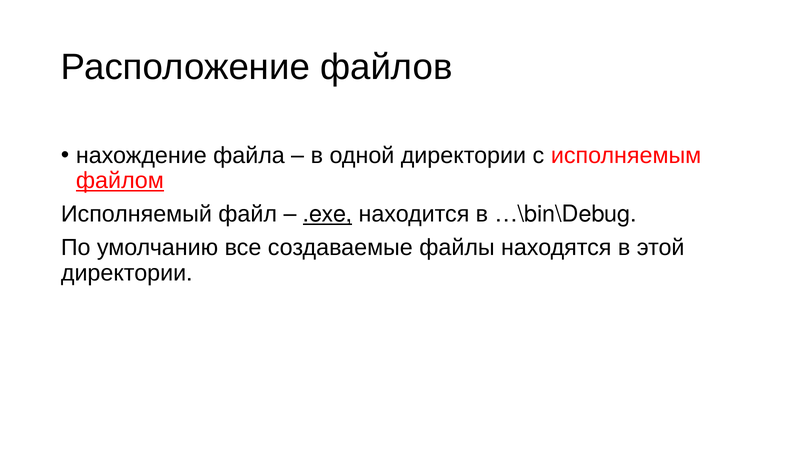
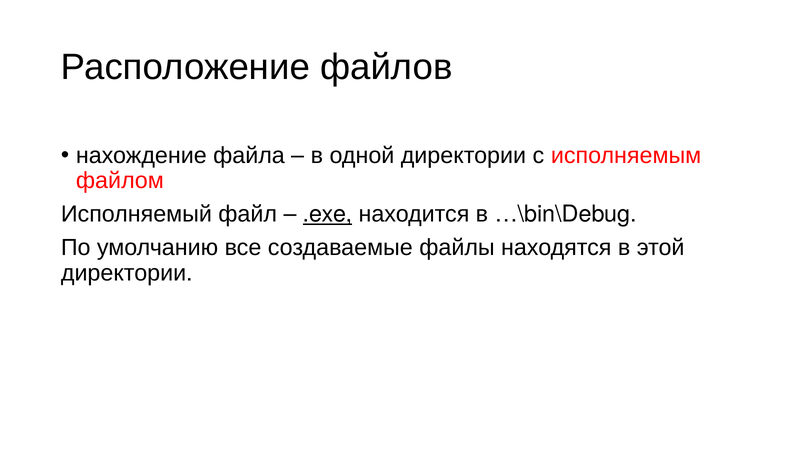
файлом underline: present -> none (120, 181)
